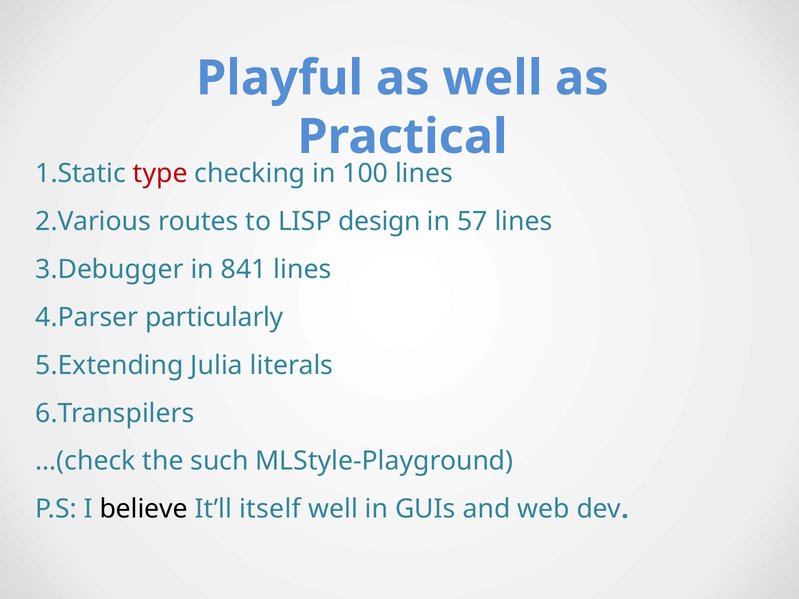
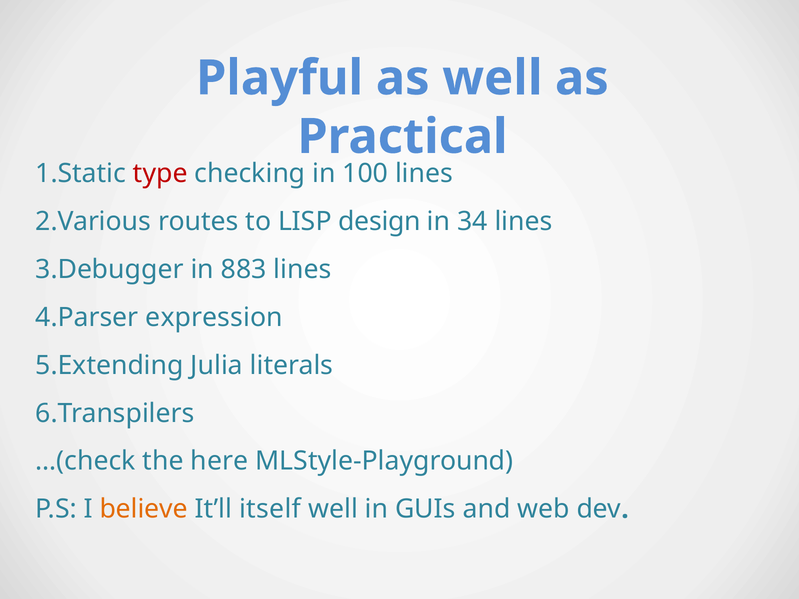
57: 57 -> 34 (472, 222)
841: 841 -> 883 (244, 270)
particularly: particularly -> expression (214, 318)
such: such -> here (219, 461)
believe colour: black -> orange (144, 509)
